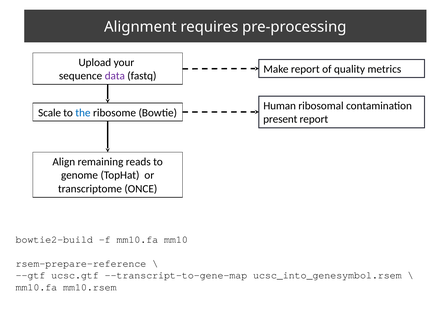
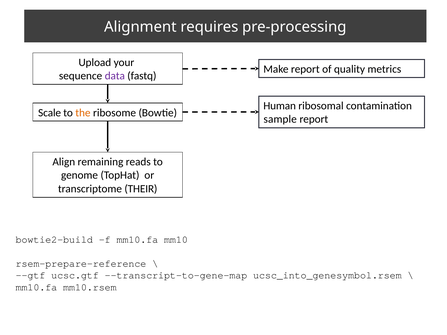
the colour: blue -> orange (83, 113)
present: present -> sample (280, 119)
ONCE: ONCE -> THEIR (141, 189)
